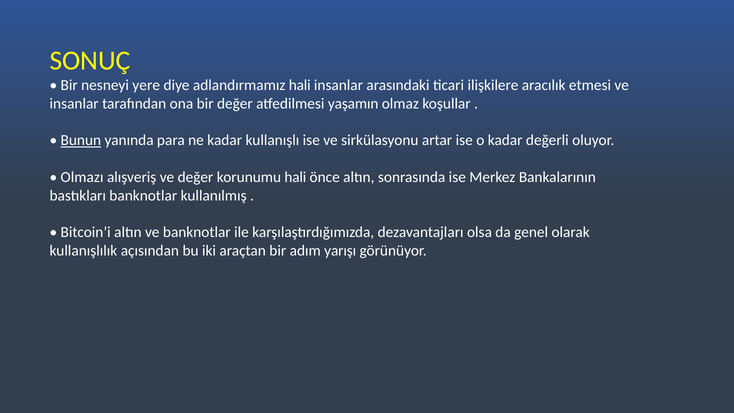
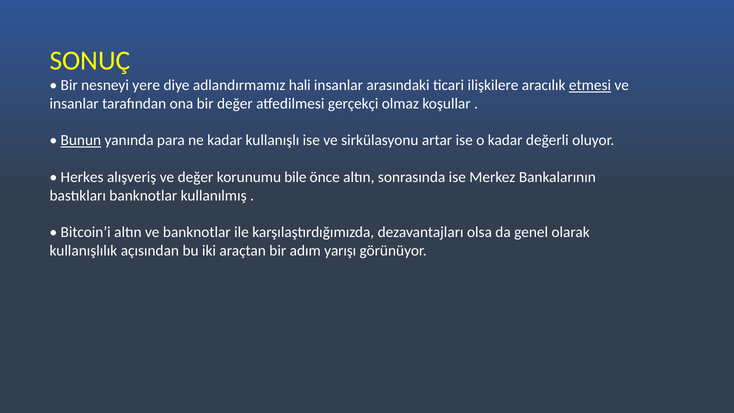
etmesi underline: none -> present (590, 85)
yaşamın: yaşamın -> gerçekçi (353, 104)
Olmazı: Olmazı -> Herkes (82, 177)
korunumu hali: hali -> bile (295, 177)
